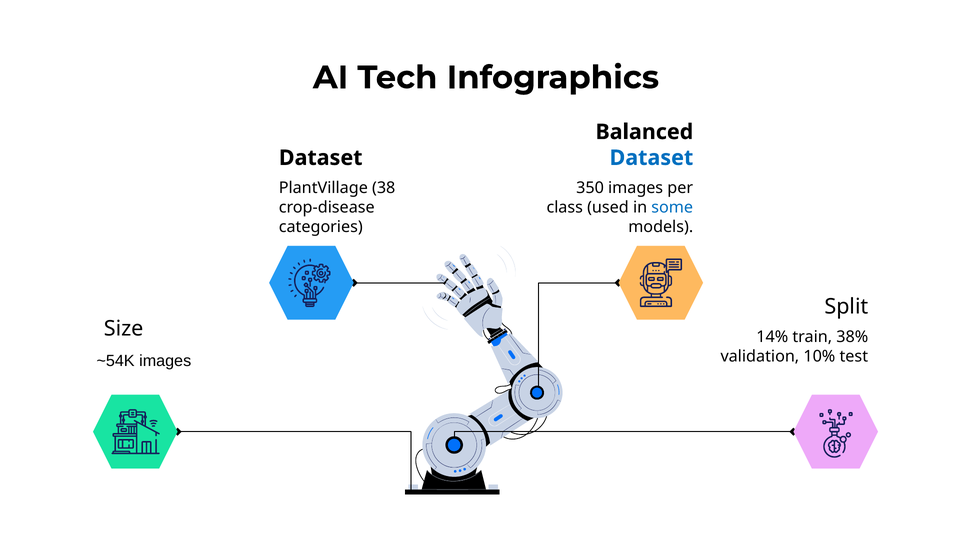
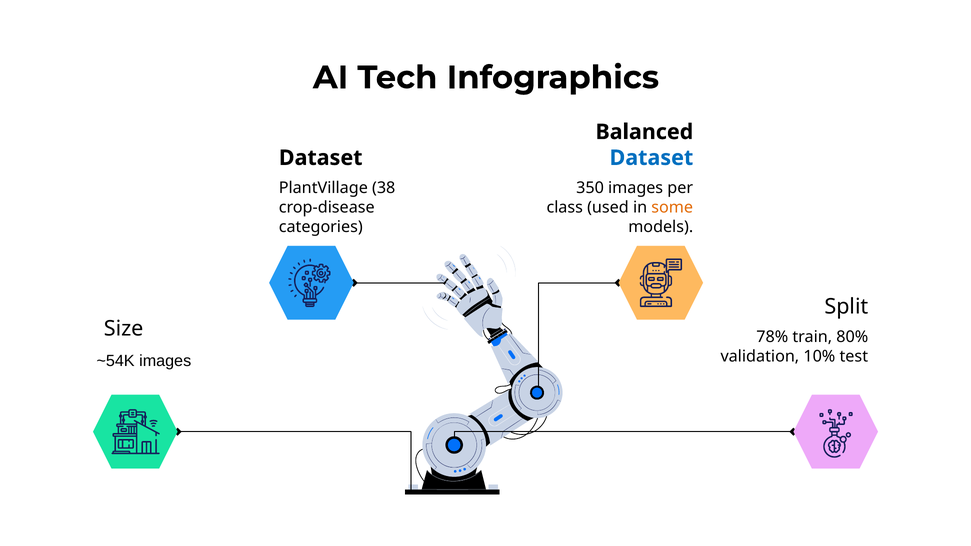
some colour: blue -> orange (672, 207)
14%: 14% -> 78% (772, 337)
38%: 38% -> 80% (852, 337)
